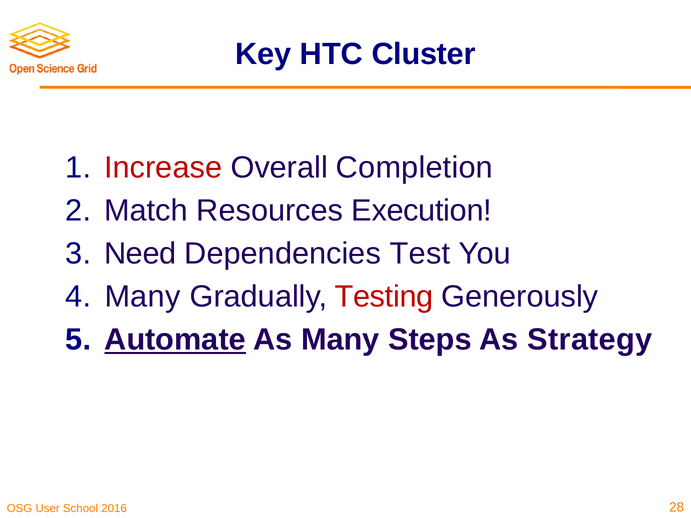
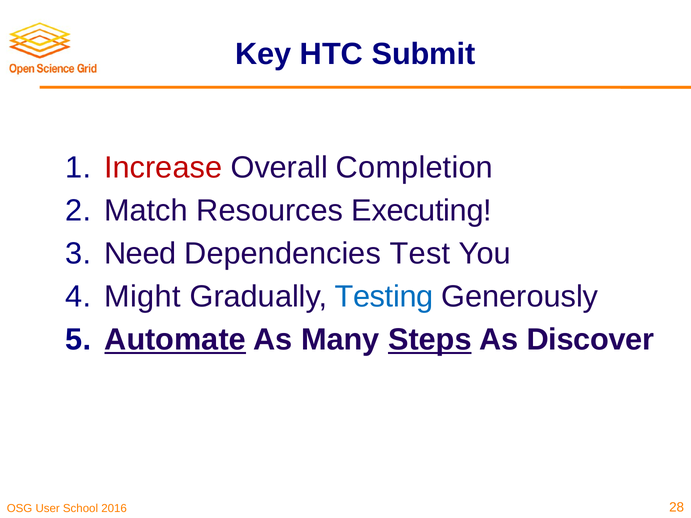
Cluster: Cluster -> Submit (423, 54)
Execution: Execution -> Executing (422, 211)
Many: Many -> Might (143, 297)
Testing colour: red -> blue (384, 297)
Steps underline: none -> present (430, 340)
Strategy: Strategy -> Discover (590, 340)
